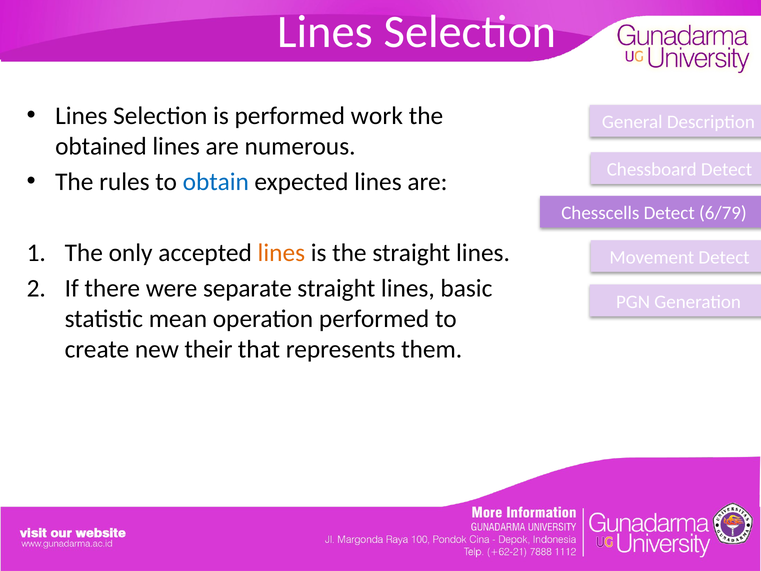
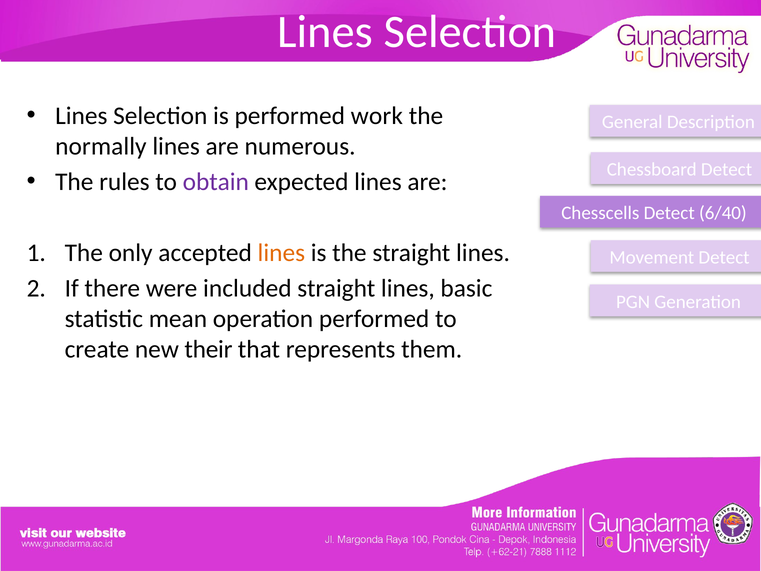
obtained: obtained -> normally (101, 146)
obtain colour: blue -> purple (216, 182)
6/79: 6/79 -> 6/40 (723, 213)
separate: separate -> included (247, 288)
